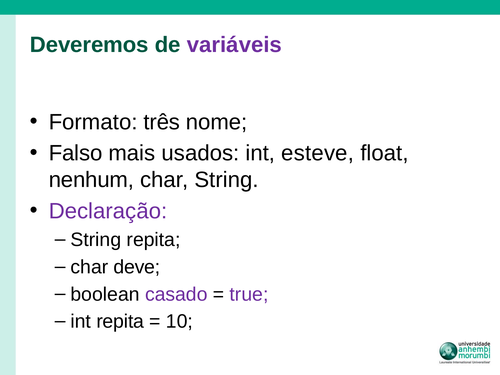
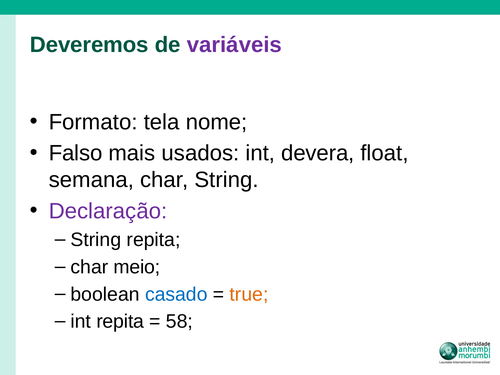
três: três -> tela (162, 122)
esteve: esteve -> devera (318, 153)
nenhum: nenhum -> semana (91, 180)
deve: deve -> meio (137, 267)
casado colour: purple -> blue (176, 294)
true colour: purple -> orange (249, 294)
10: 10 -> 58 (179, 321)
